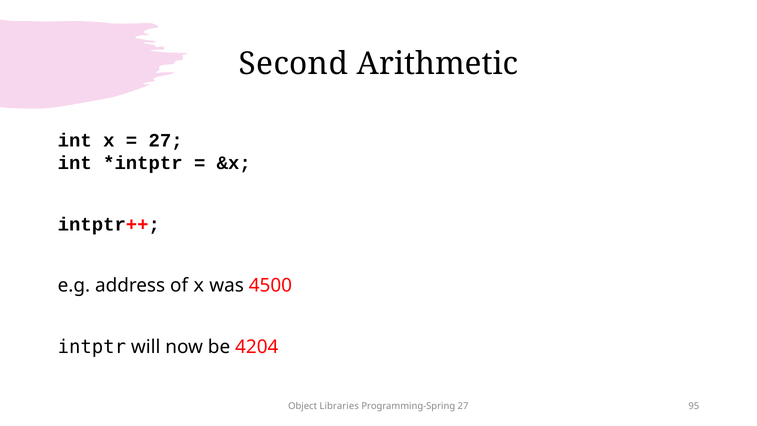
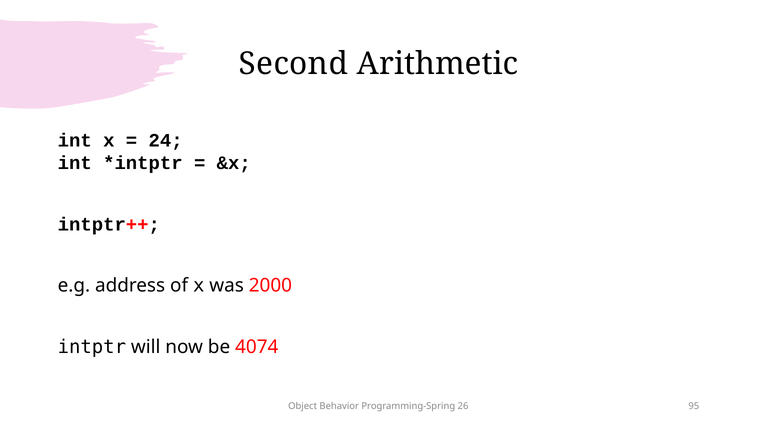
27: 27 -> 24 (166, 140)
4500: 4500 -> 2000 (270, 286)
4204: 4204 -> 4074 (257, 347)
Libraries: Libraries -> Behavior (339, 406)
Programming-Spring 27: 27 -> 26 (463, 406)
